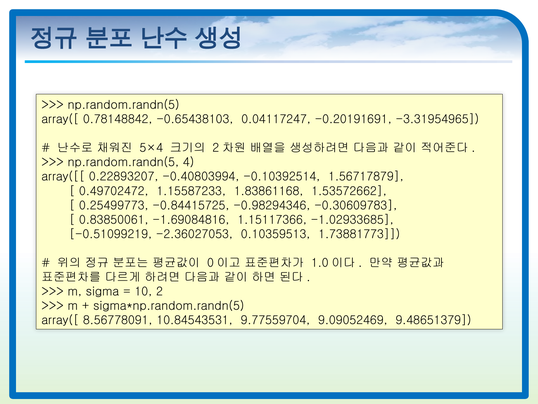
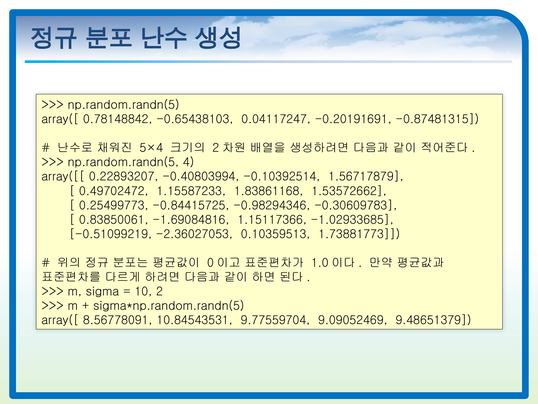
-3.31954965: -3.31954965 -> -0.87481315 (437, 119)
